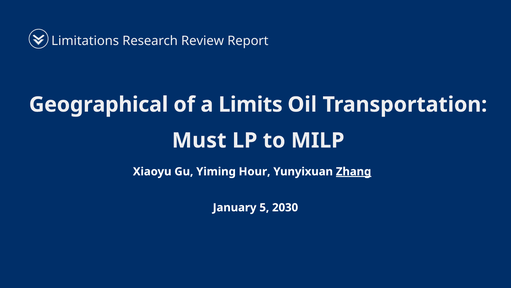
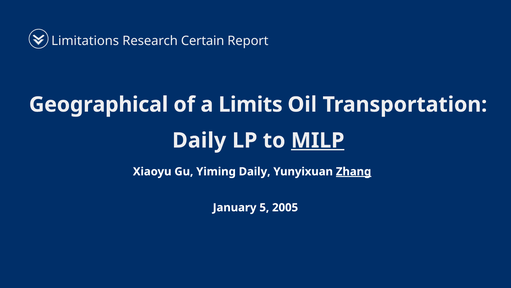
Review: Review -> Certain (203, 41)
Must: Must -> Daily (199, 140)
MILP underline: none -> present (318, 140)
Yiming Hour: Hour -> Daily (255, 171)
2030: 2030 -> 2005 (285, 207)
